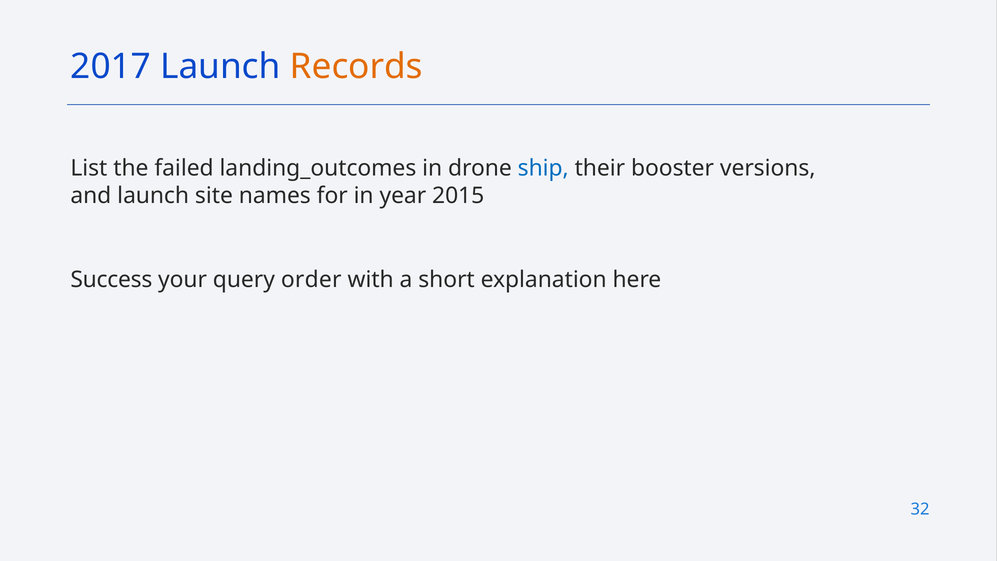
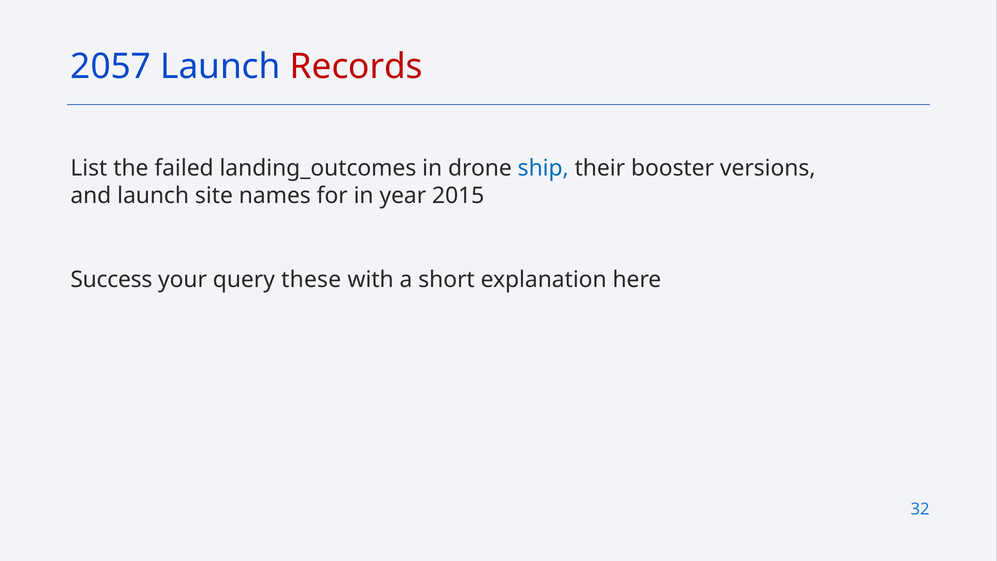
2017: 2017 -> 2057 (111, 67)
Records colour: orange -> red (356, 67)
order: order -> these (311, 280)
